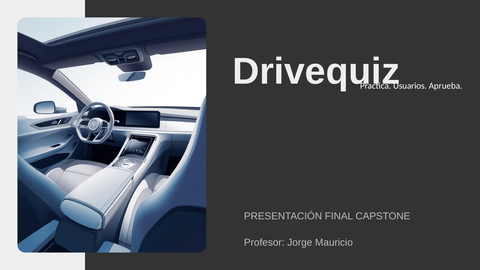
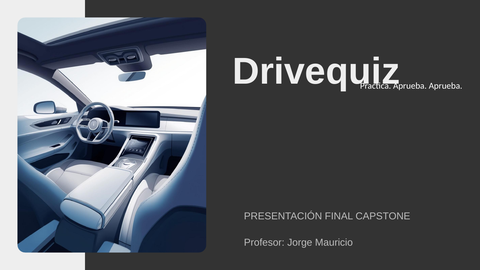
Usuarios: Usuarios -> Aprueba (410, 86)
